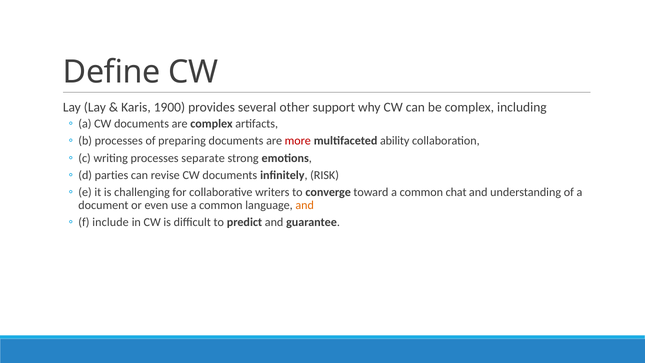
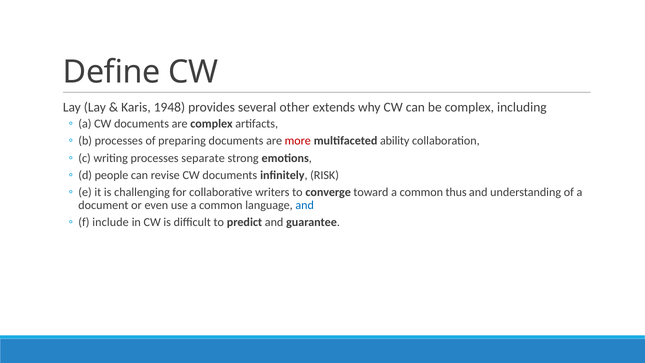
1900: 1900 -> 1948 (169, 107)
support: support -> extends (334, 107)
parties: parties -> people (111, 175)
chat: chat -> thus (456, 192)
and colour: orange -> blue (305, 205)
